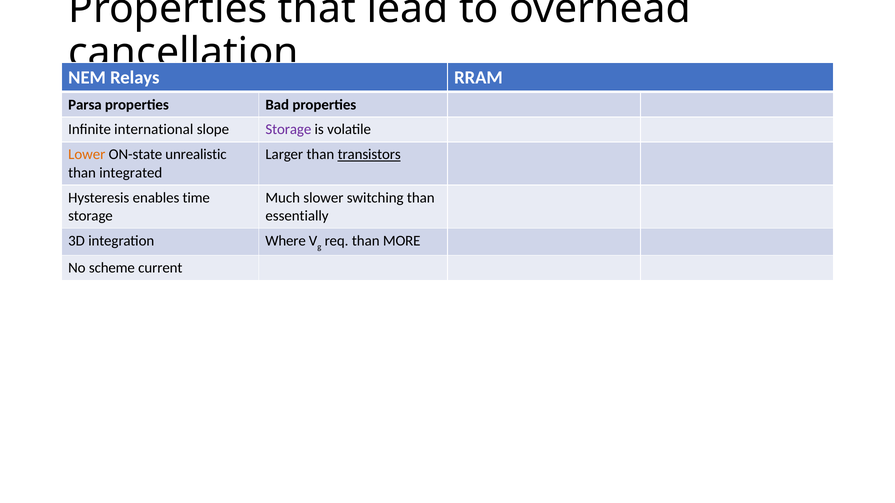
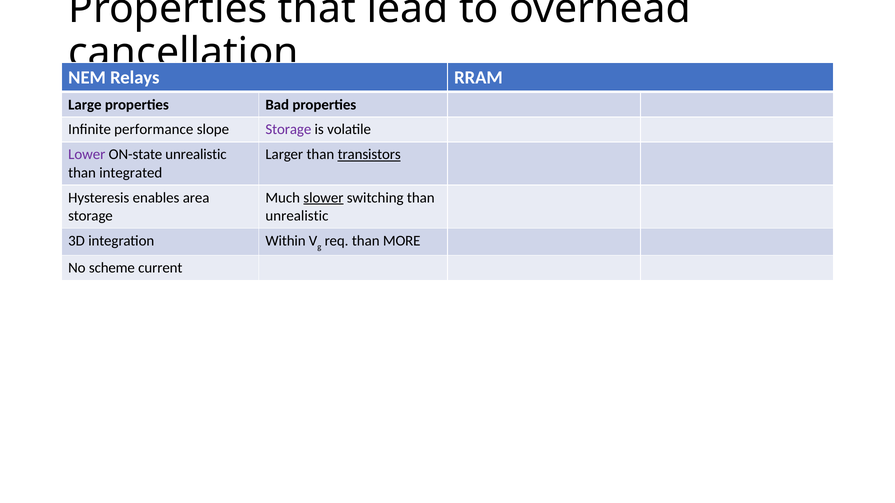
Parsa: Parsa -> Large (85, 105)
international: international -> performance (154, 130)
Lower colour: orange -> purple (87, 155)
time: time -> area (196, 198)
slower underline: none -> present (323, 198)
essentially: essentially -> unrealistic (297, 216)
Where: Where -> Within (286, 241)
